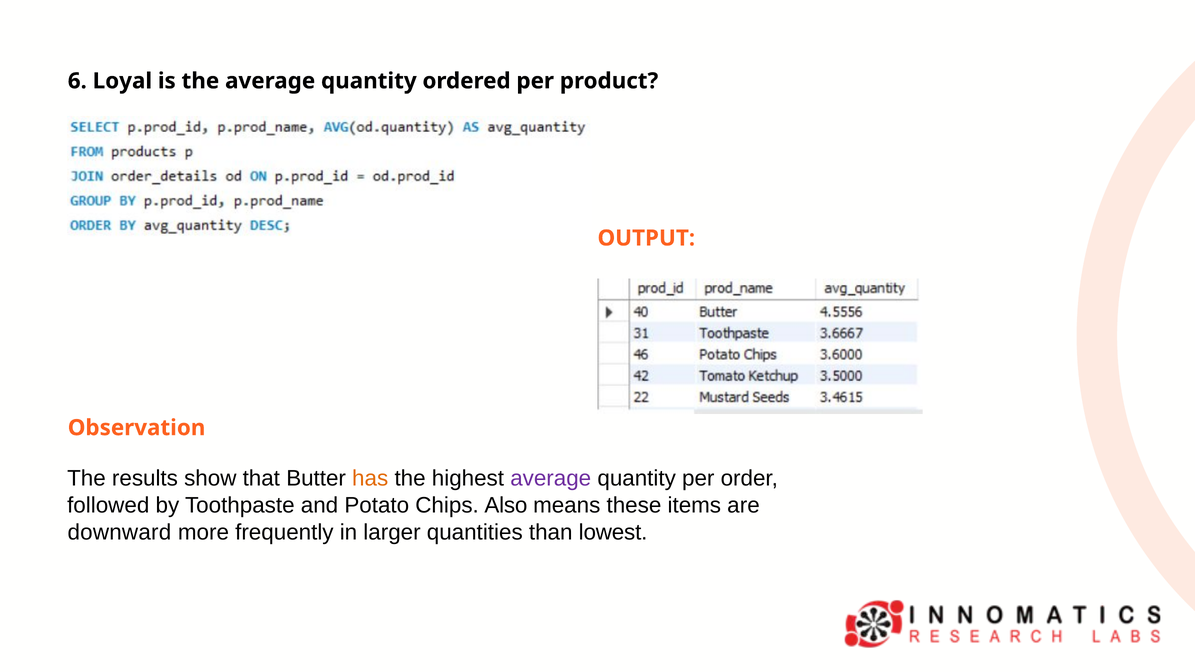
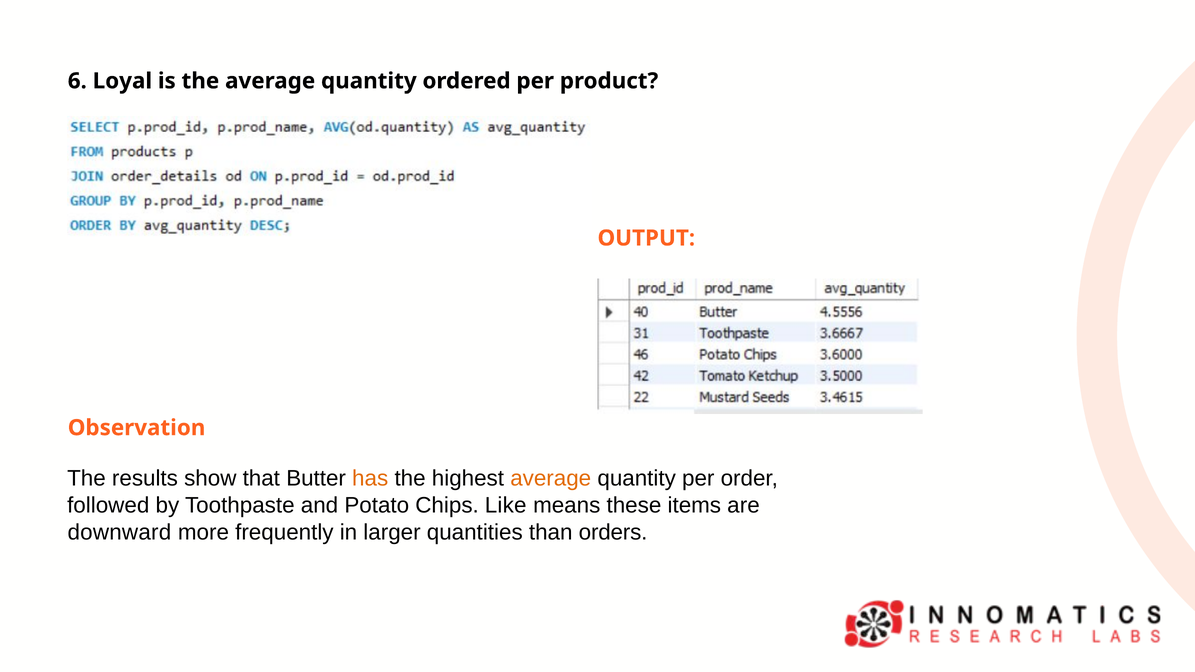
average colour: purple -> orange (551, 479)
Also: Also -> Like (506, 506)
lowest: lowest -> orders (613, 532)
